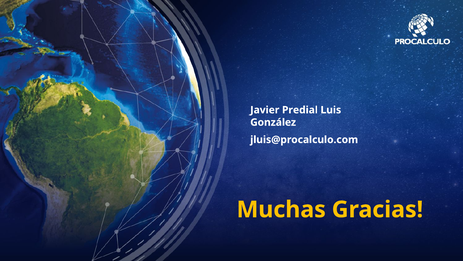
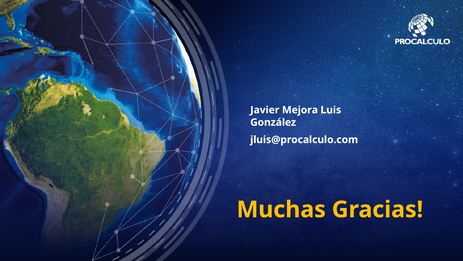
Predial: Predial -> Mejora (300, 110)
